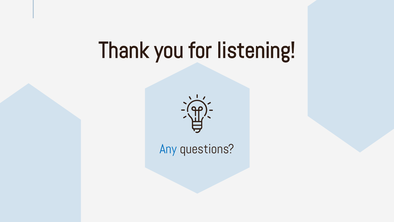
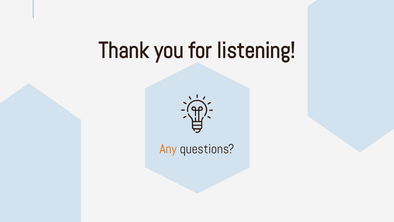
Any colour: blue -> orange (168, 149)
